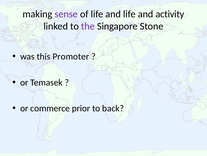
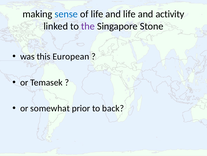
sense colour: purple -> blue (66, 14)
Promoter: Promoter -> European (71, 56)
commerce: commerce -> somewhat (50, 108)
